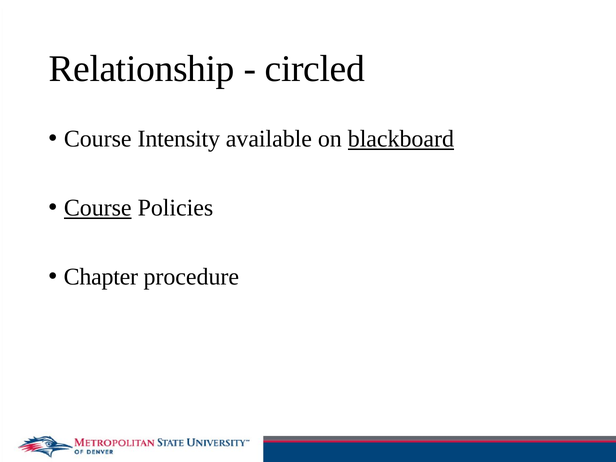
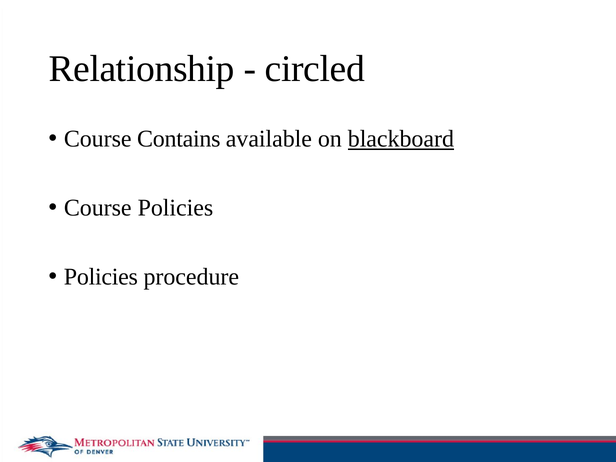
Intensity: Intensity -> Contains (179, 139)
Course underline: present -> none (98, 208)
Chapter: Chapter -> Policies (101, 277)
